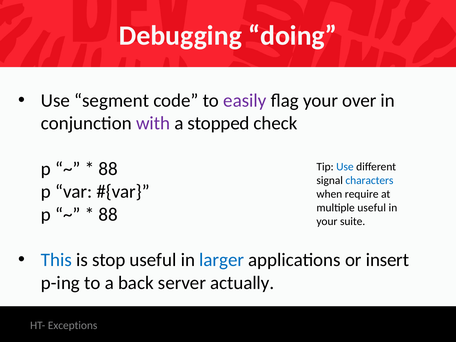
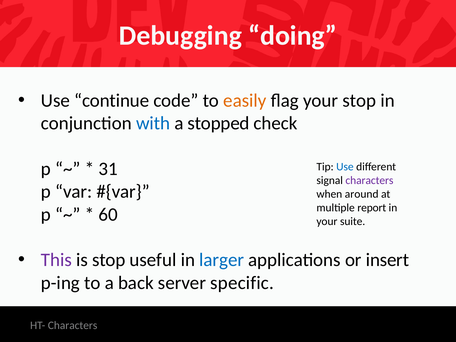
segment: segment -> continue (112, 100)
easily colour: purple -> orange (245, 100)
your over: over -> stop (359, 100)
with colour: purple -> blue (153, 123)
88: 88 -> 31 (108, 169)
characters colour: blue -> purple (369, 180)
require: require -> around (362, 194)
multiple useful: useful -> report (372, 208)
88: 88 -> 60 (108, 214)
This colour: blue -> purple (56, 260)
actually: actually -> specific (242, 283)
HT- Exceptions: Exceptions -> Characters (73, 325)
